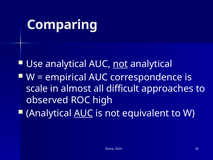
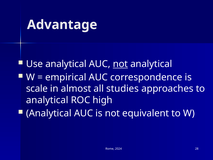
Comparing: Comparing -> Advantage (62, 25)
difficult: difficult -> studies (123, 89)
observed: observed -> analytical (47, 100)
AUC underline: present -> none (84, 113)
